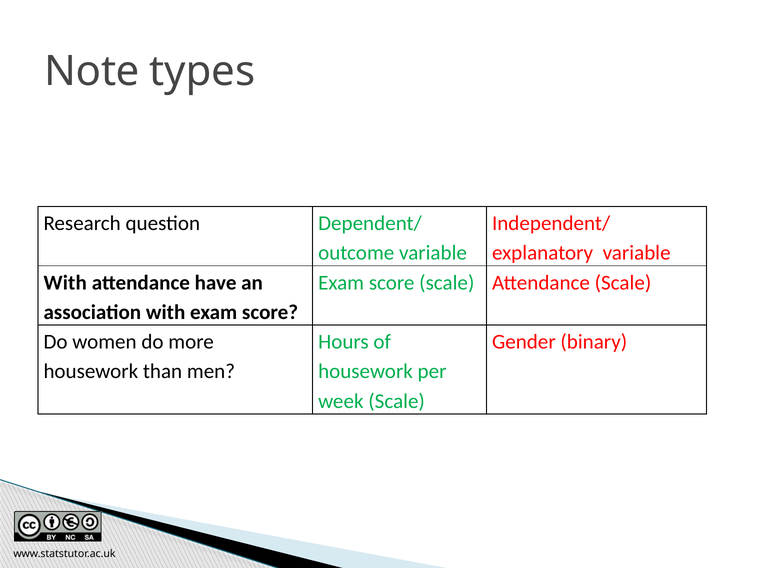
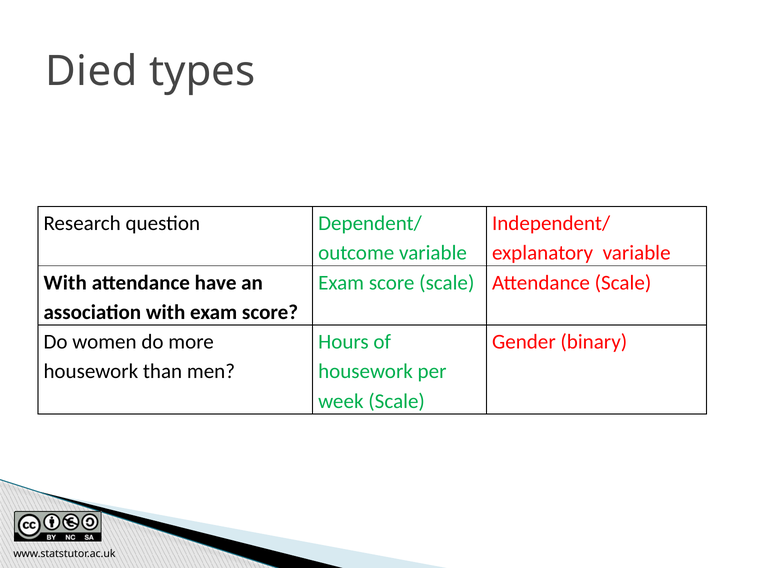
Note: Note -> Died (92, 71)
